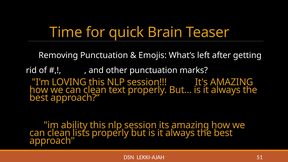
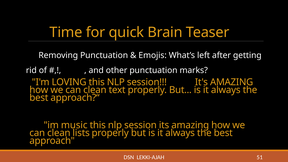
ability: ability -> music (74, 125)
